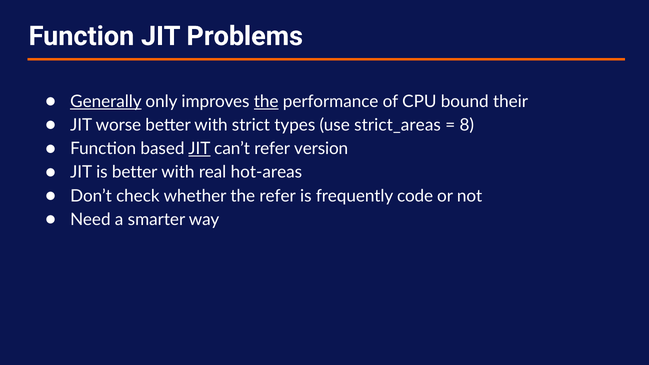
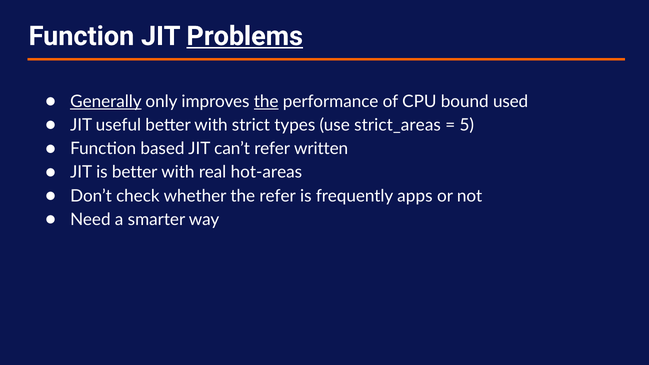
Problems underline: none -> present (245, 36)
their: their -> used (511, 101)
worse: worse -> useful (118, 125)
8: 8 -> 5 (467, 125)
JIT underline: present -> none (199, 149)
version: version -> written (321, 149)
code: code -> apps (415, 196)
